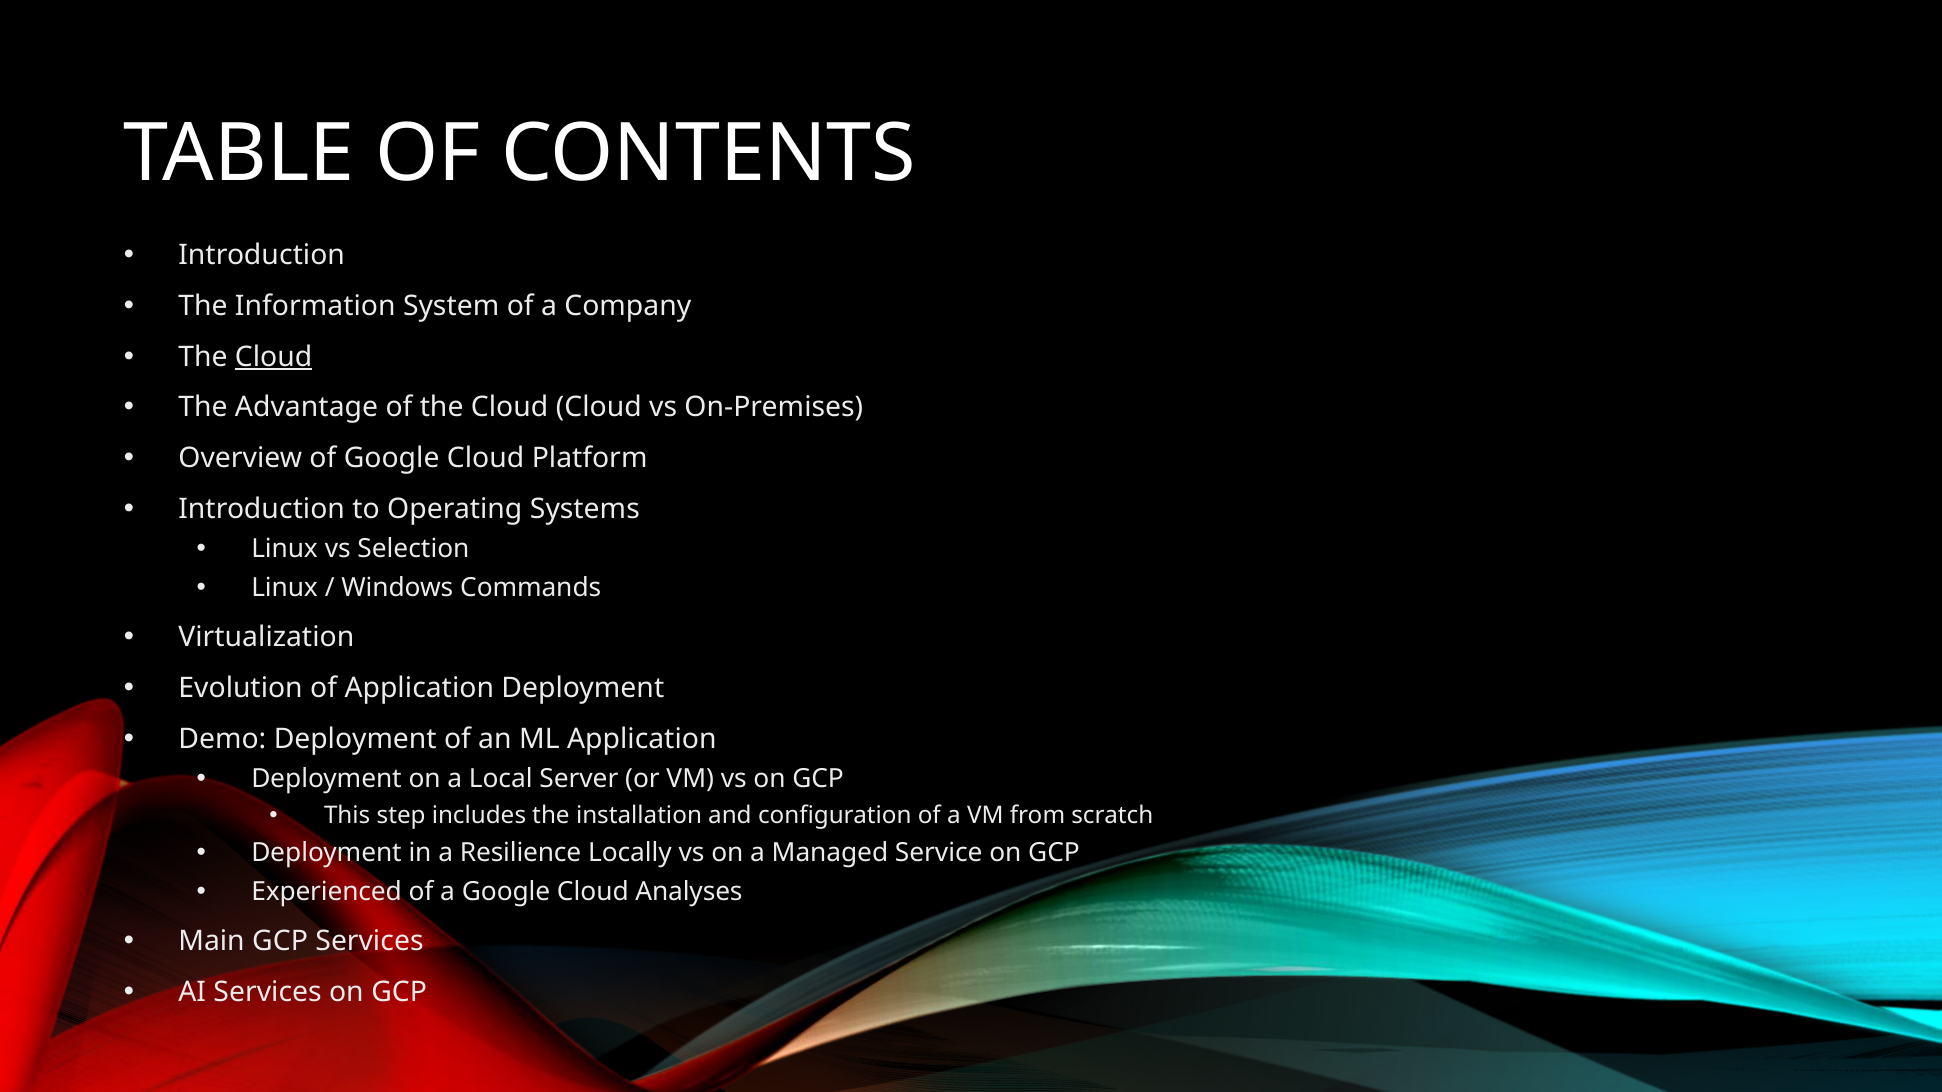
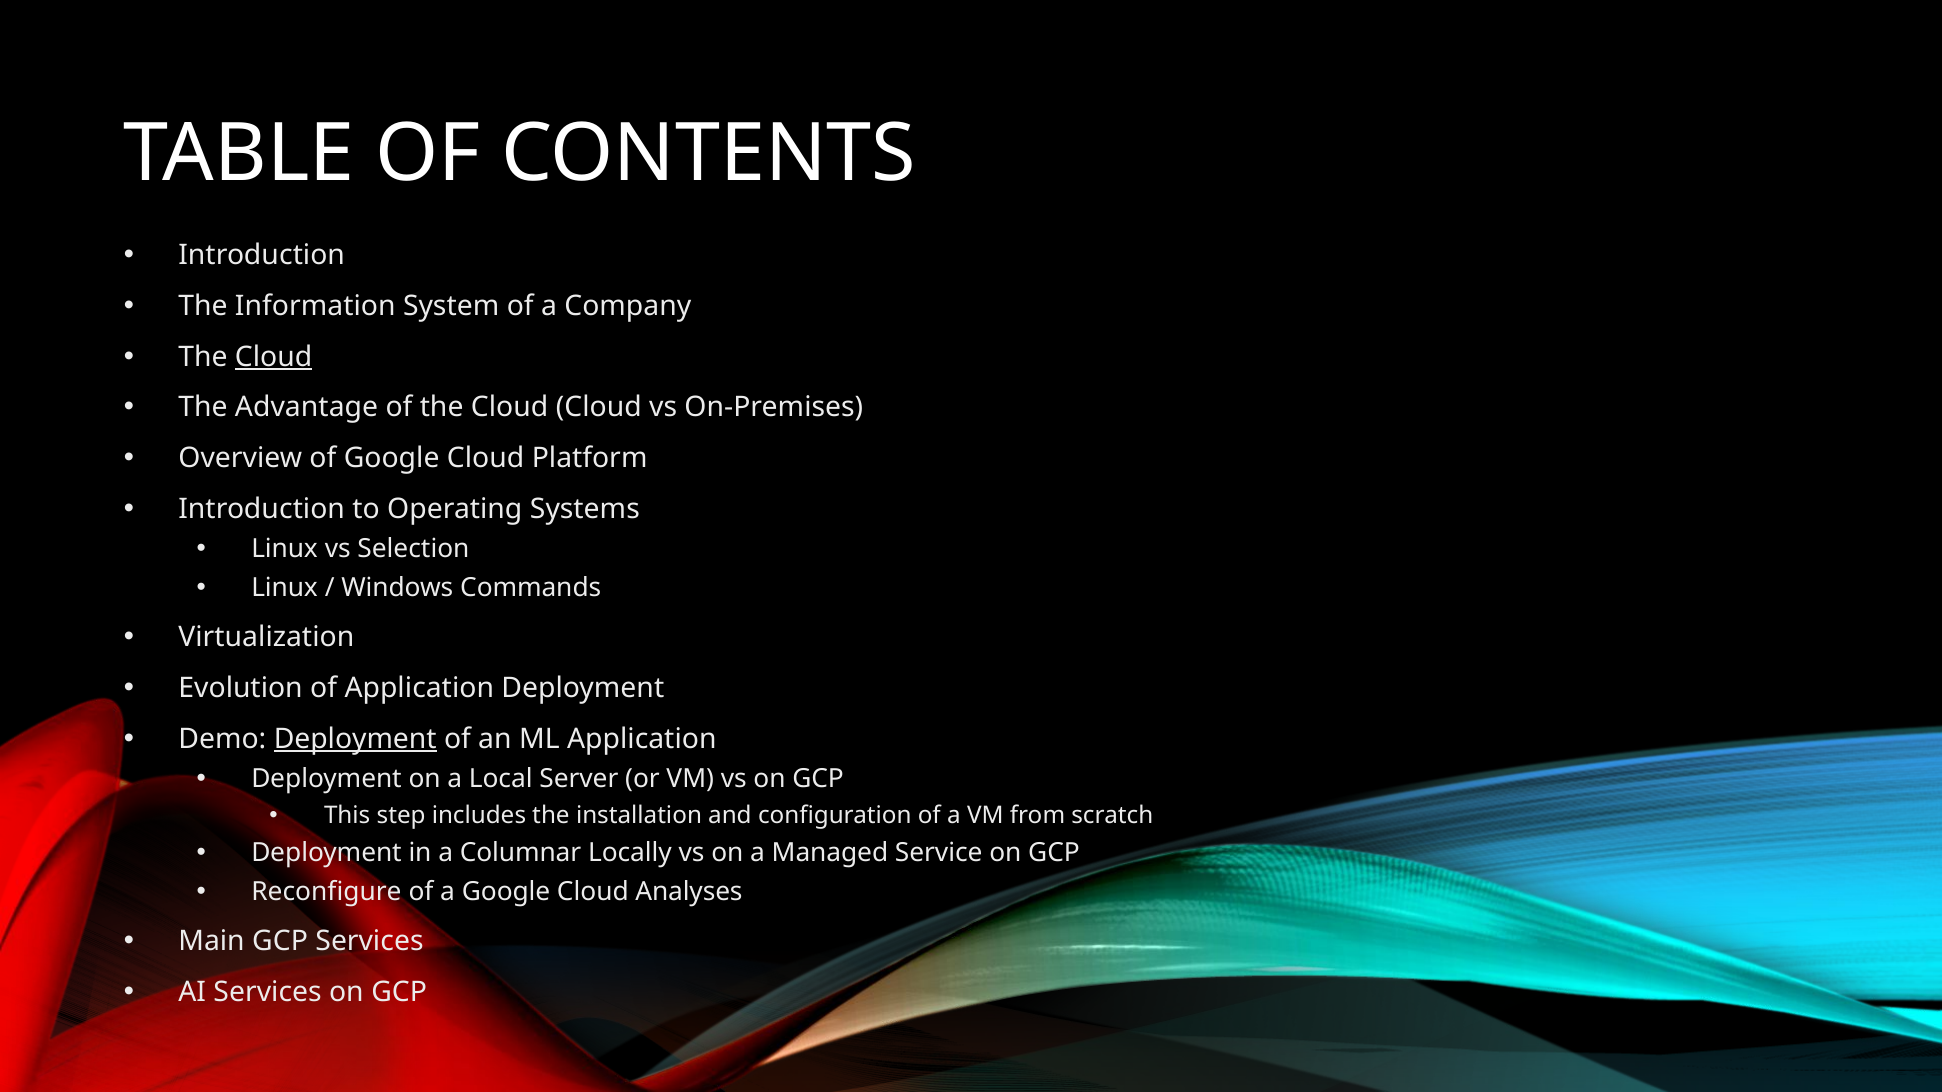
Deployment underline: none -> present (355, 739)
Resilience: Resilience -> Columnar (521, 854)
Experienced: Experienced -> Reconfigure (326, 892)
